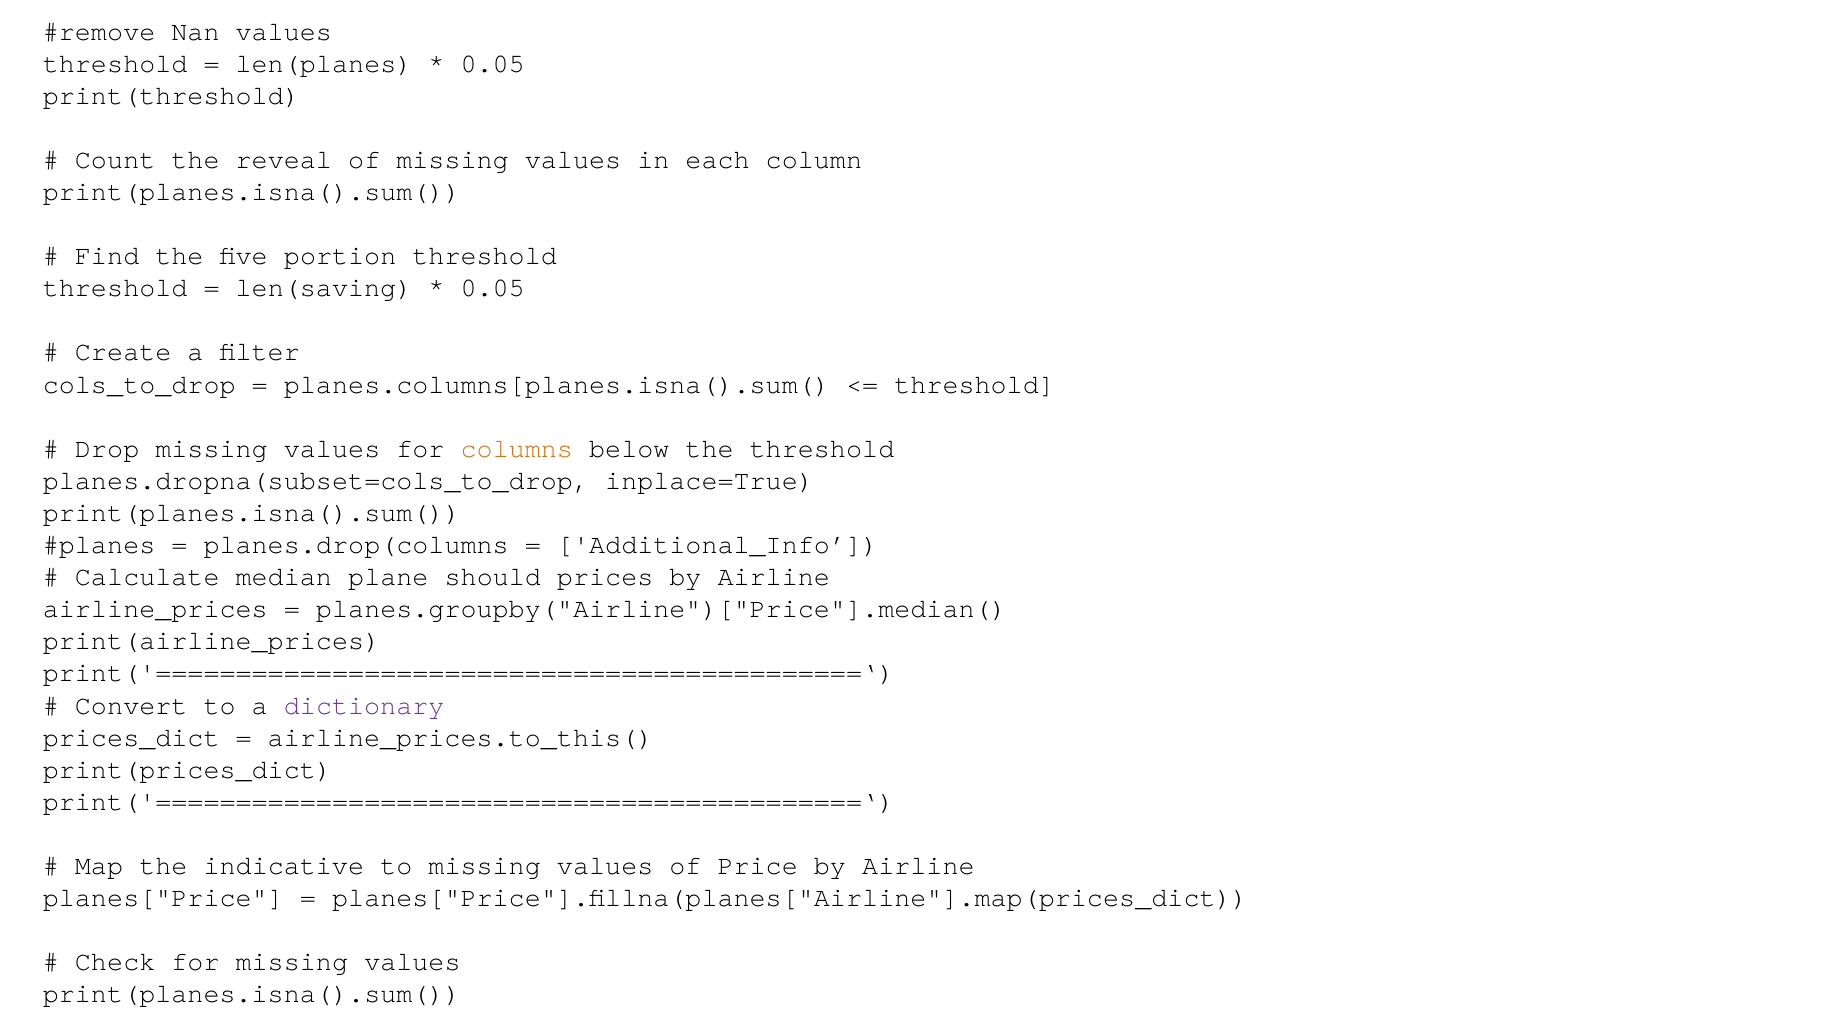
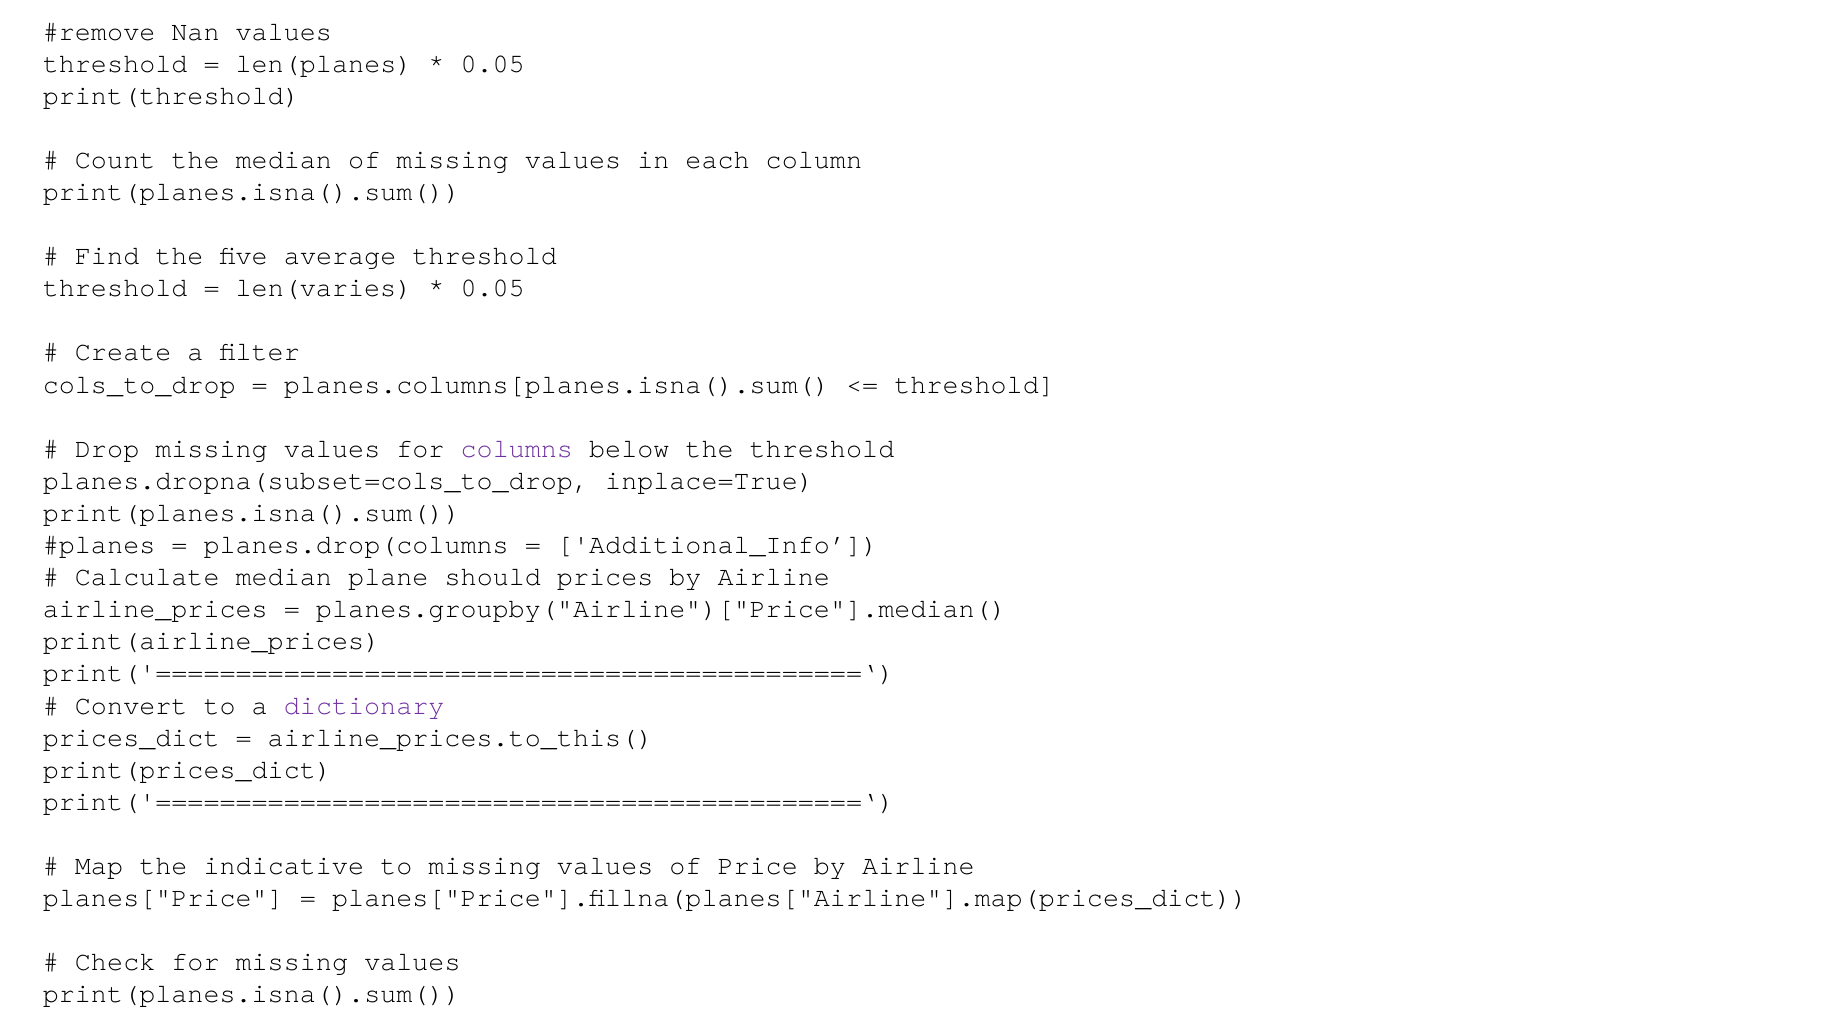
the reveal: reveal -> median (284, 160)
portion: portion -> average (340, 256)
len(saving: len(saving -> len(varies (324, 288)
columns colour: orange -> purple (517, 448)
